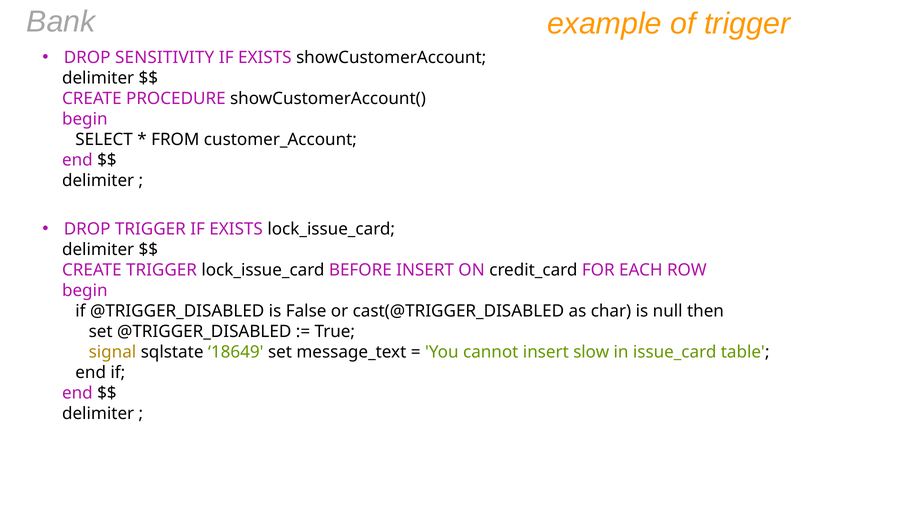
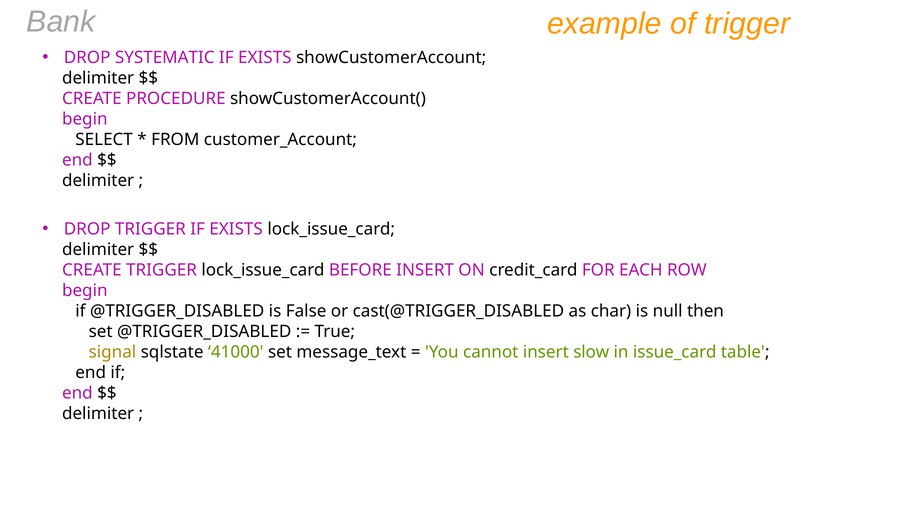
SENSITIVITY: SENSITIVITY -> SYSTEMATIC (165, 58)
18649: 18649 -> 41000 (236, 352)
